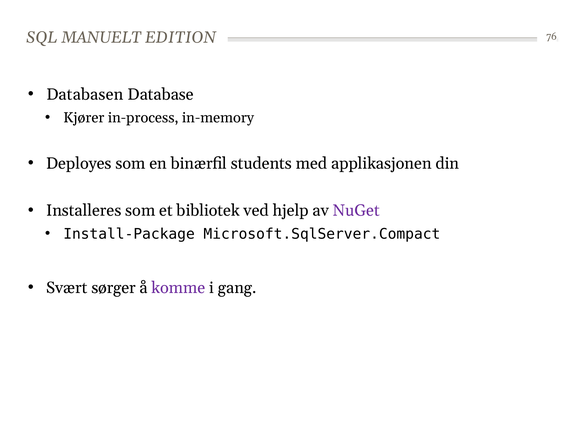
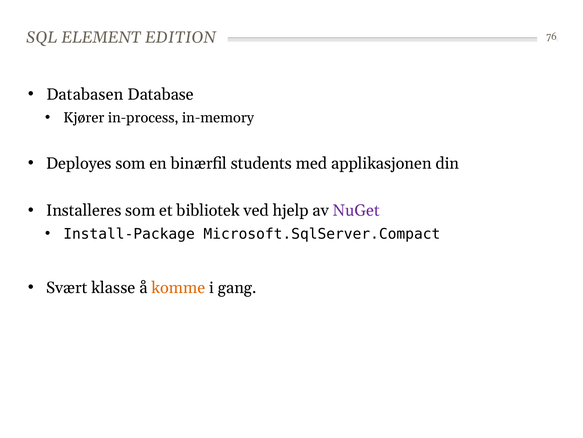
MANUELT: MANUELT -> ELEMENT (101, 38)
sørger: sørger -> klasse (113, 287)
komme colour: purple -> orange (178, 287)
